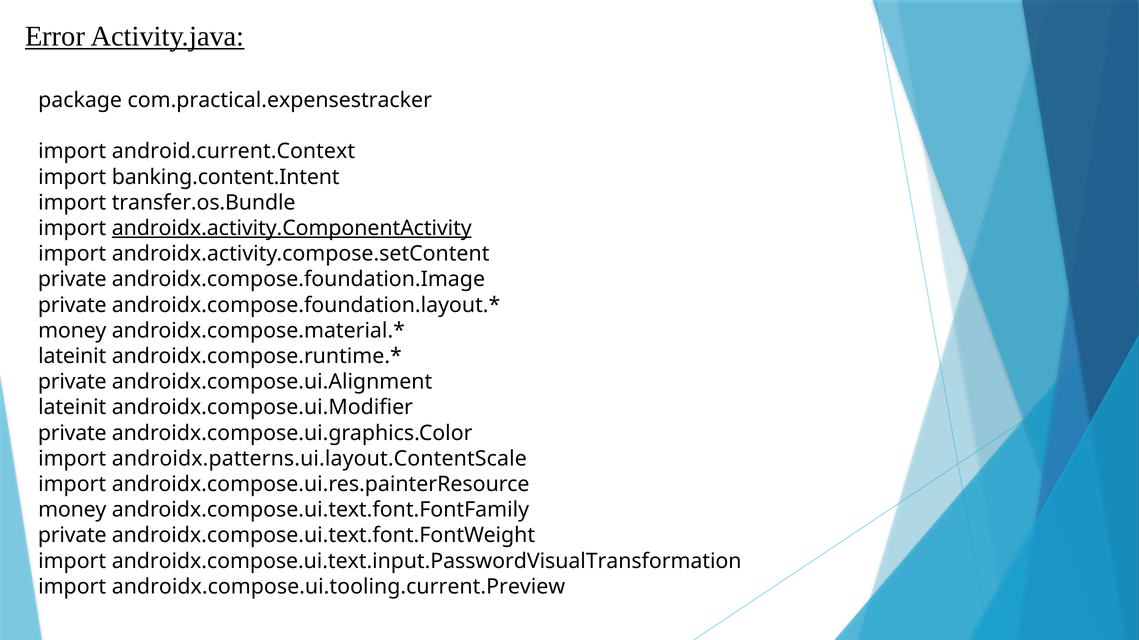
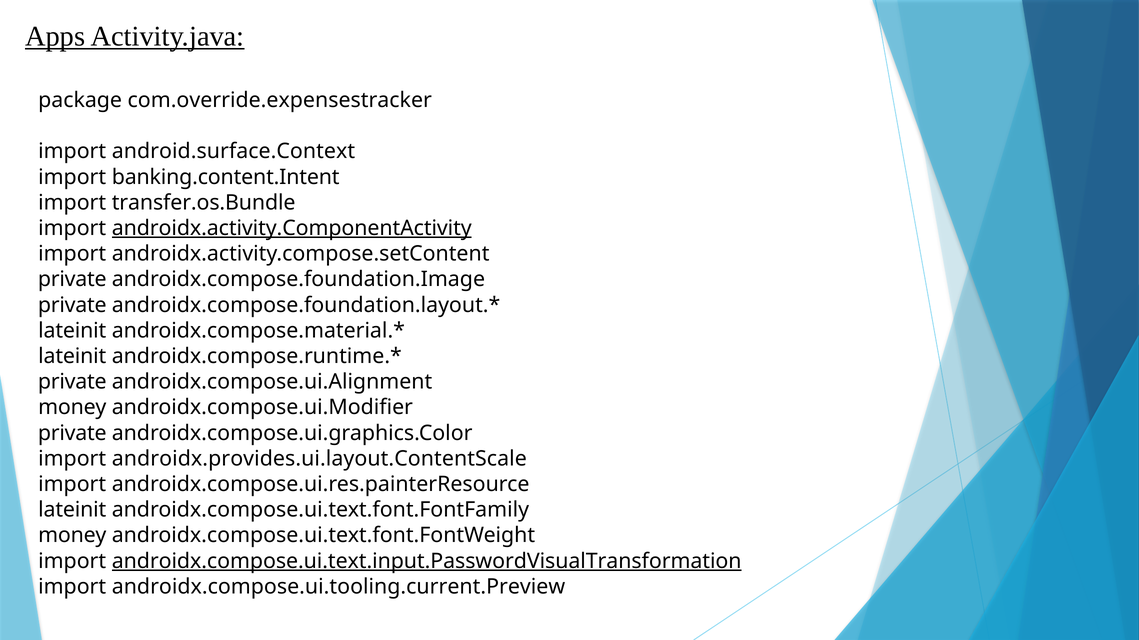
Error: Error -> Apps (55, 36)
com.practical.expensestracker: com.practical.expensestracker -> com.override.expensestracker (280, 100)
android.current.Context: android.current.Context -> android.surface.Context (233, 152)
money: money -> lateinit (72, 331)
lateinit: lateinit -> money (72, 408)
androidx.patterns.ui.layout.ContentScale: androidx.patterns.ui.layout.ContentScale -> androidx.provides.ui.layout.ContentScale (319, 459)
money: money -> lateinit (72, 510)
private: private -> money (72, 536)
androidx.compose.ui.text.input.PasswordVisualTransformation underline: none -> present (427, 562)
